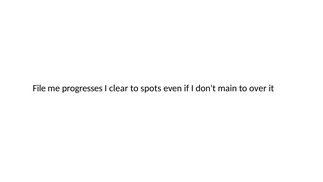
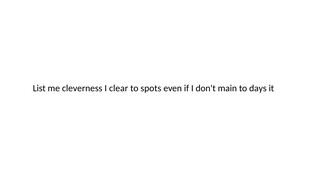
File: File -> List (39, 88)
progresses: progresses -> cleverness (82, 88)
over: over -> days (258, 88)
